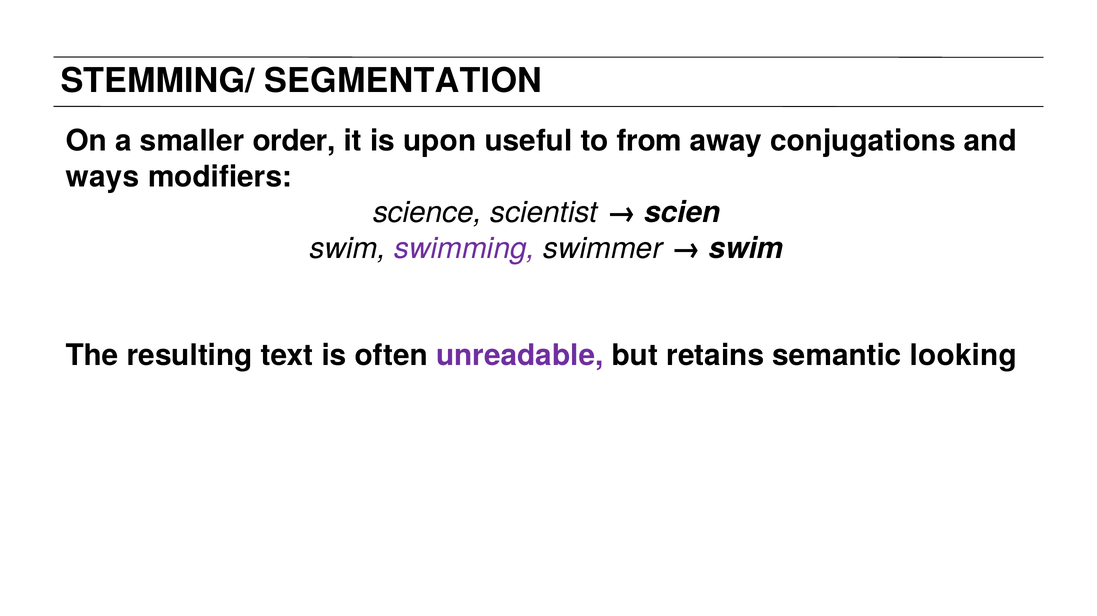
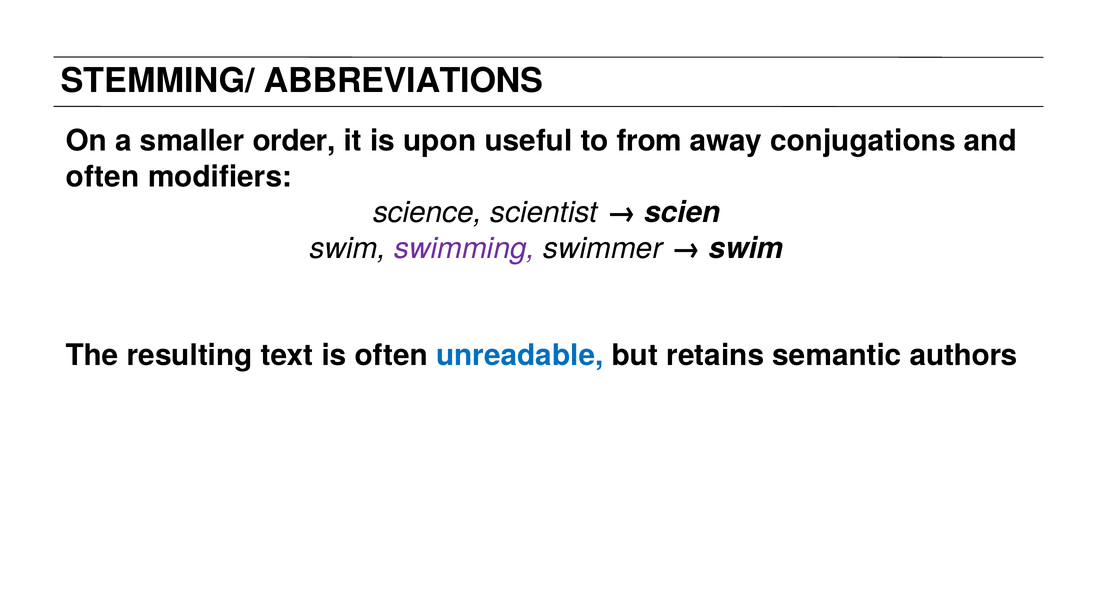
SEGMENTATION: SEGMENTATION -> ABBREVIATIONS (404, 81)
ways: ways -> often (102, 177)
unreadable colour: purple -> blue (520, 355)
looking: looking -> authors (964, 355)
